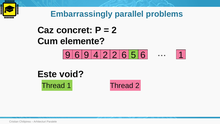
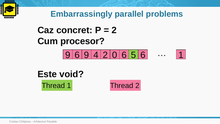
elemente: elemente -> procesor (83, 41)
2 2: 2 -> 0 (115, 55)
